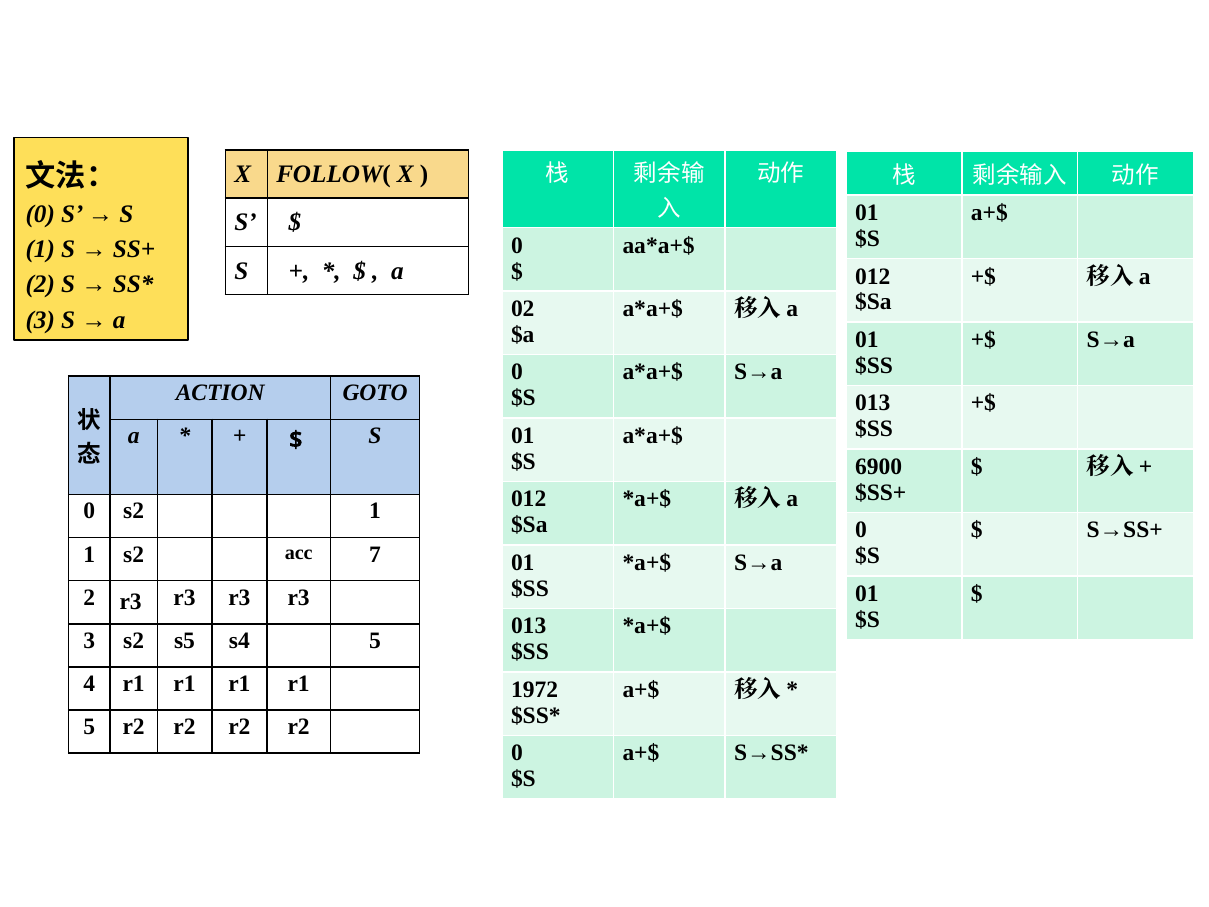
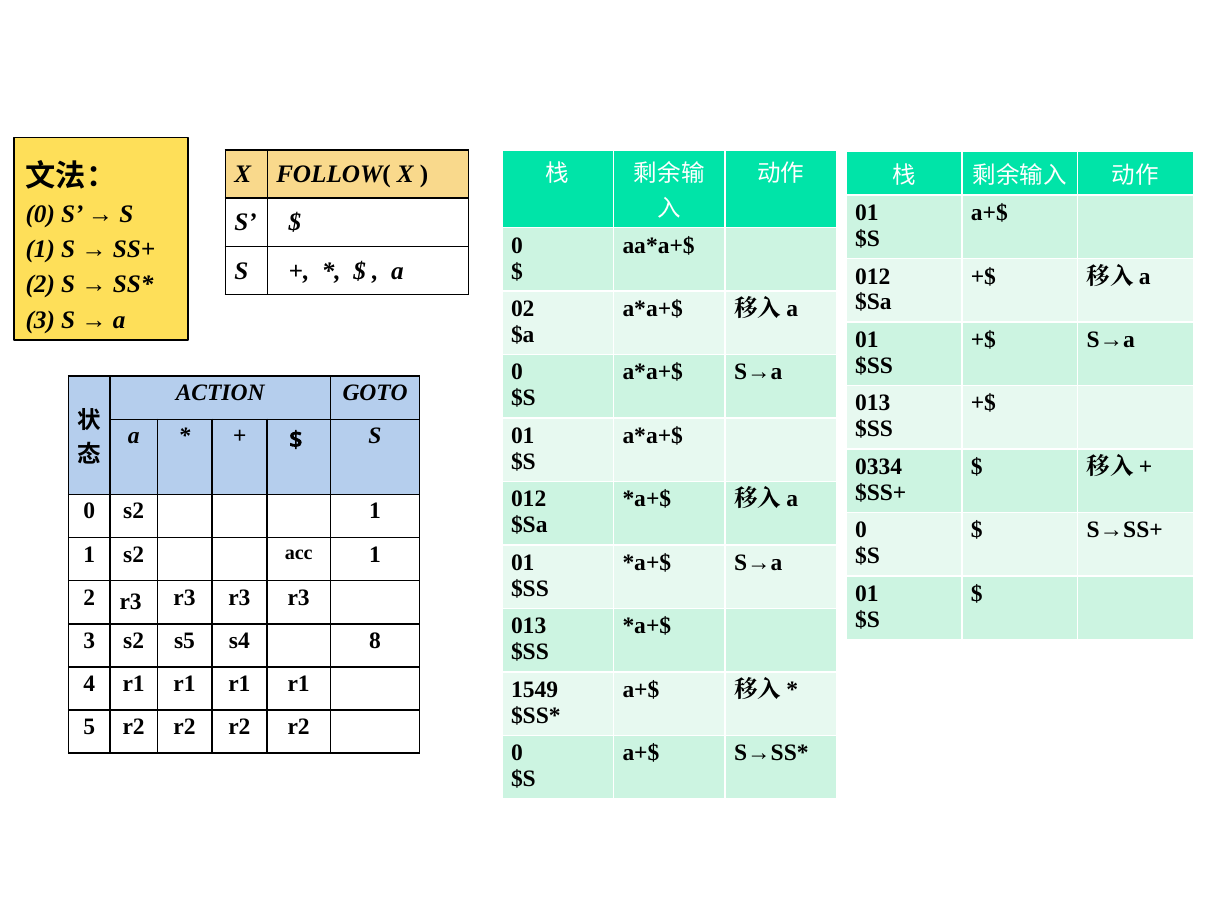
6900: 6900 -> 0334 (879, 467)
acc 7: 7 -> 1 (375, 554)
s4 5: 5 -> 8 (375, 640)
1972: 1972 -> 1549 (535, 689)
